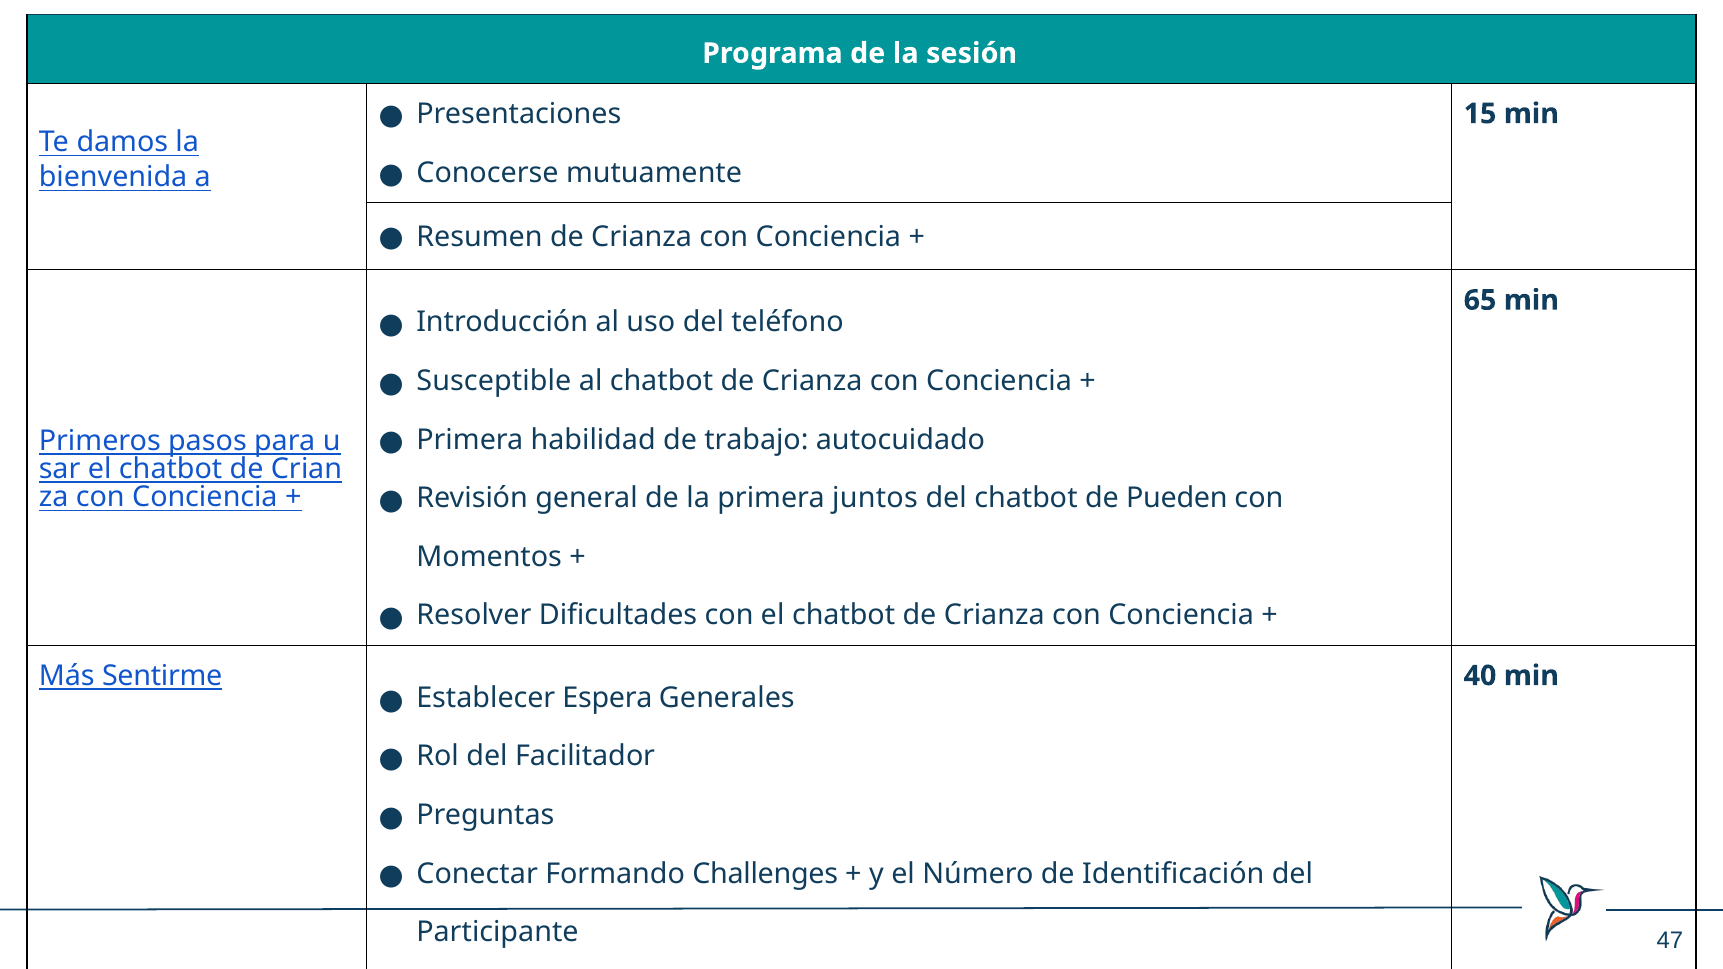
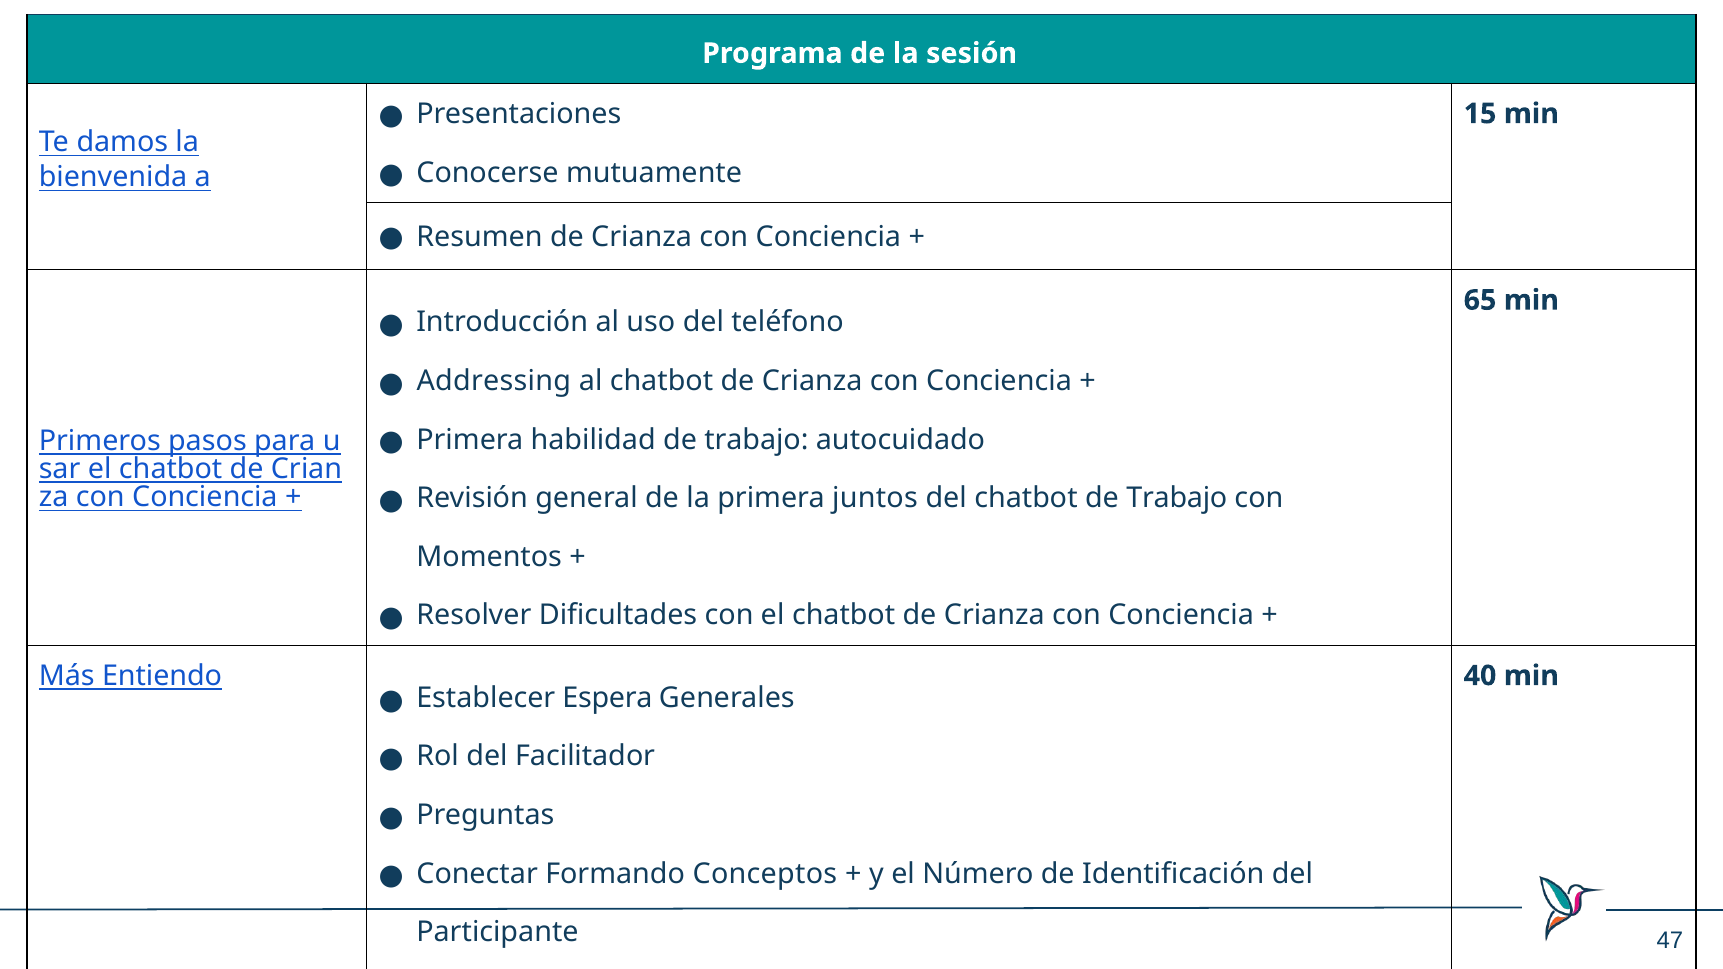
Susceptible: Susceptible -> Addressing (494, 381)
chatbot de Pueden: Pueden -> Trabajo (1177, 498)
Sentirme: Sentirme -> Entiendo (162, 676)
Challenges: Challenges -> Conceptos (765, 874)
